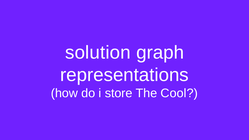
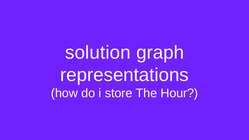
Cool: Cool -> Hour (179, 93)
